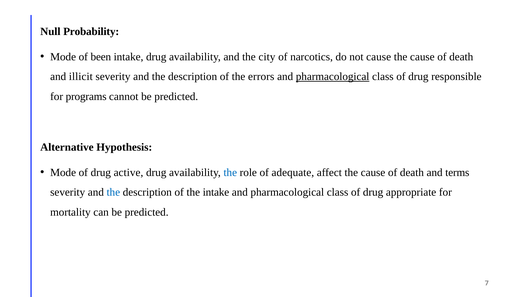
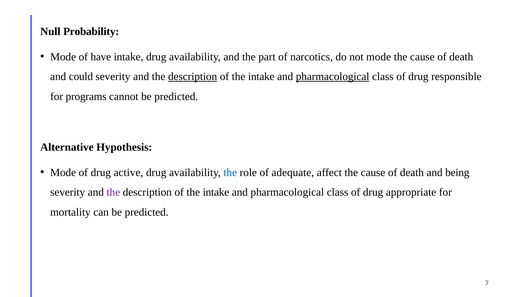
been: been -> have (101, 57)
city: city -> part (267, 57)
not cause: cause -> mode (379, 57)
illicit: illicit -> could (81, 77)
description underline: none -> present (193, 77)
errors: errors -> intake (261, 77)
terms: terms -> being (457, 173)
the colour: blue -> purple (113, 193)
